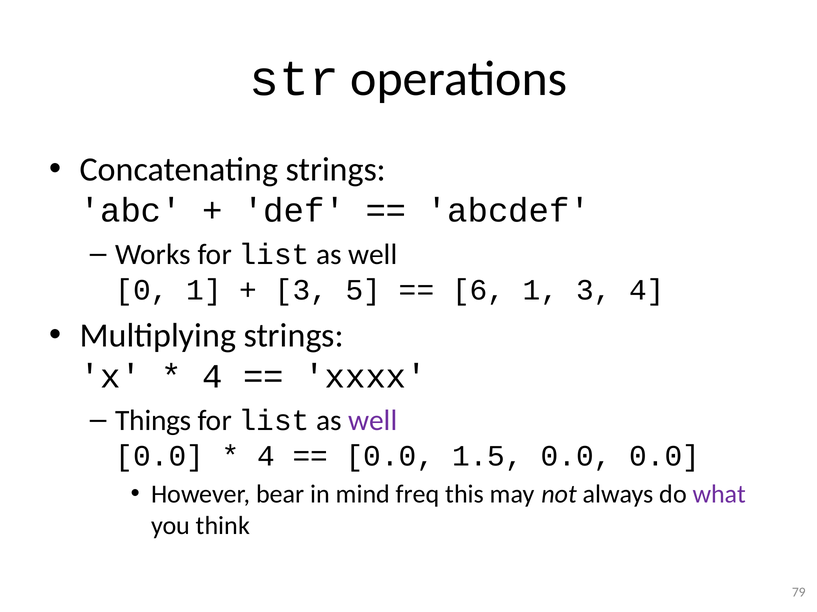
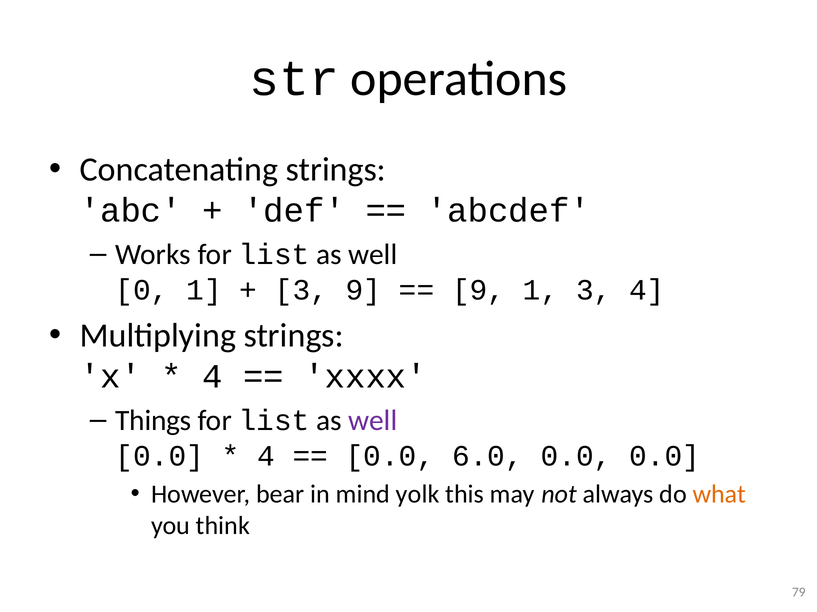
3 5: 5 -> 9 (363, 290)
6: 6 -> 9 (479, 290)
1.5: 1.5 -> 6.0 (487, 456)
freq: freq -> yolk (418, 495)
what colour: purple -> orange (719, 495)
